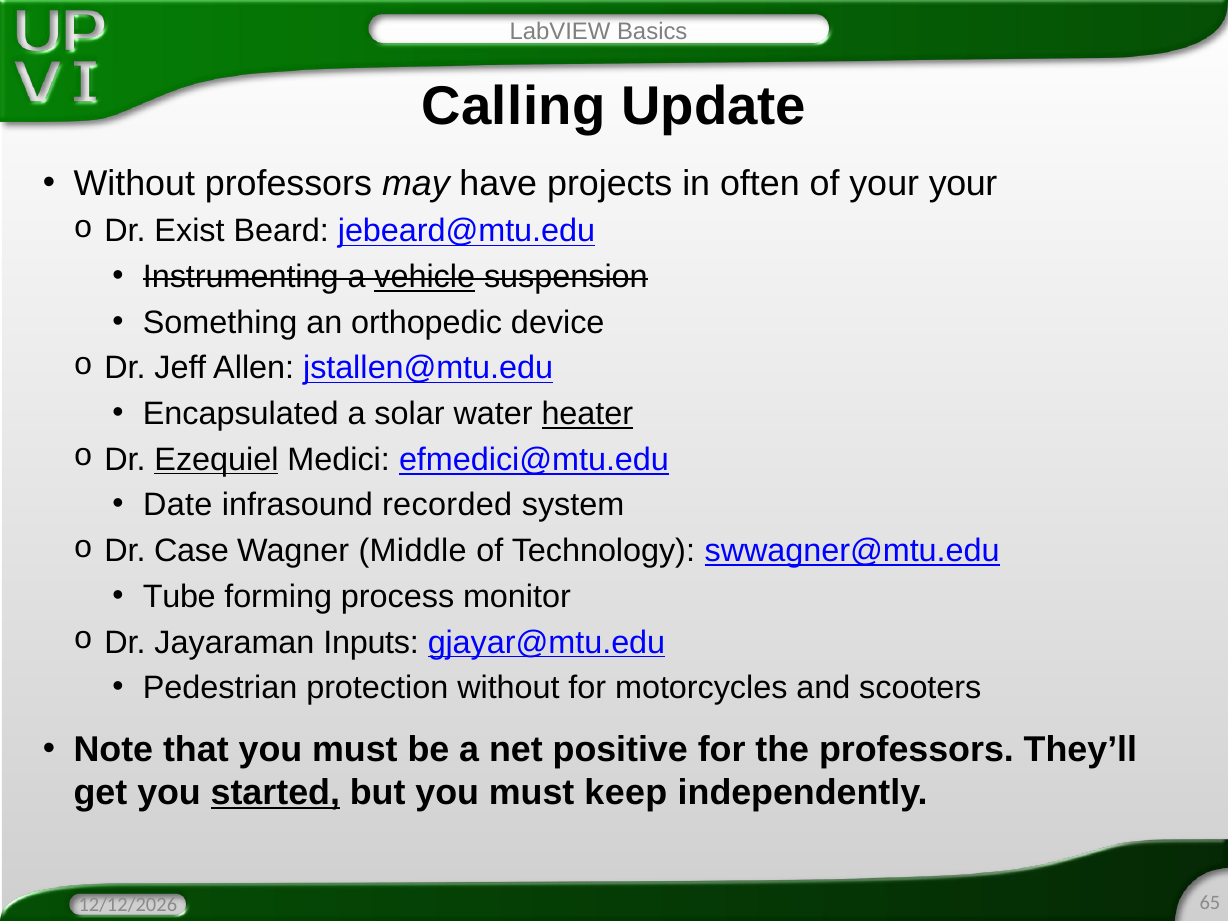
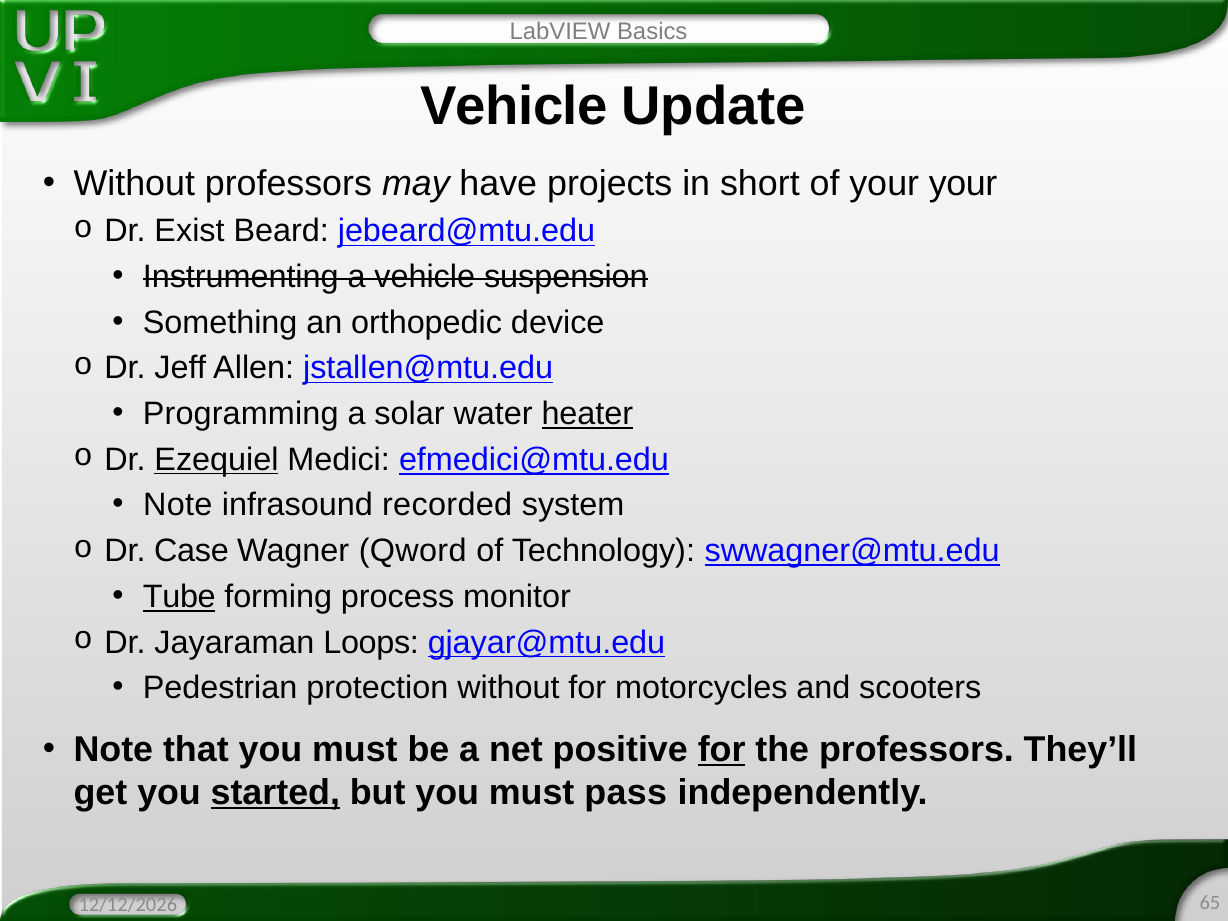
Calling: Calling -> Vehicle (514, 106)
often: often -> short (760, 184)
vehicle underline: present -> none (425, 277)
Encapsulated: Encapsulated -> Programming (241, 414)
Date: Date -> Note (178, 505)
Middle: Middle -> Qword (413, 551)
Tube underline: none -> present (179, 597)
Inputs: Inputs -> Loops (371, 642)
for underline: none -> present (722, 750)
keep: keep -> pass (626, 793)
